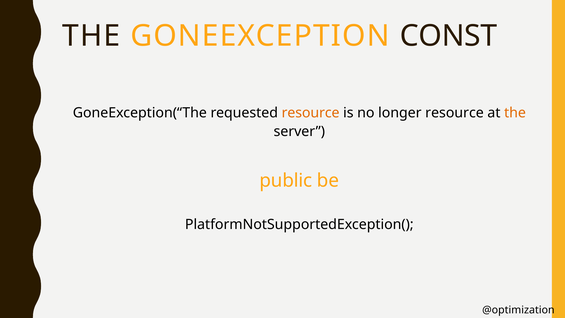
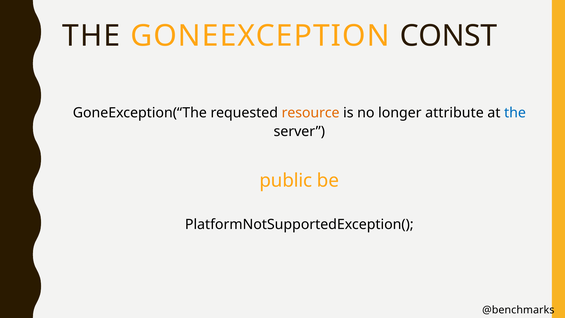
longer resource: resource -> attribute (454, 113)
the colour: orange -> blue (515, 113)
@optimization: @optimization -> @benchmarks (518, 310)
